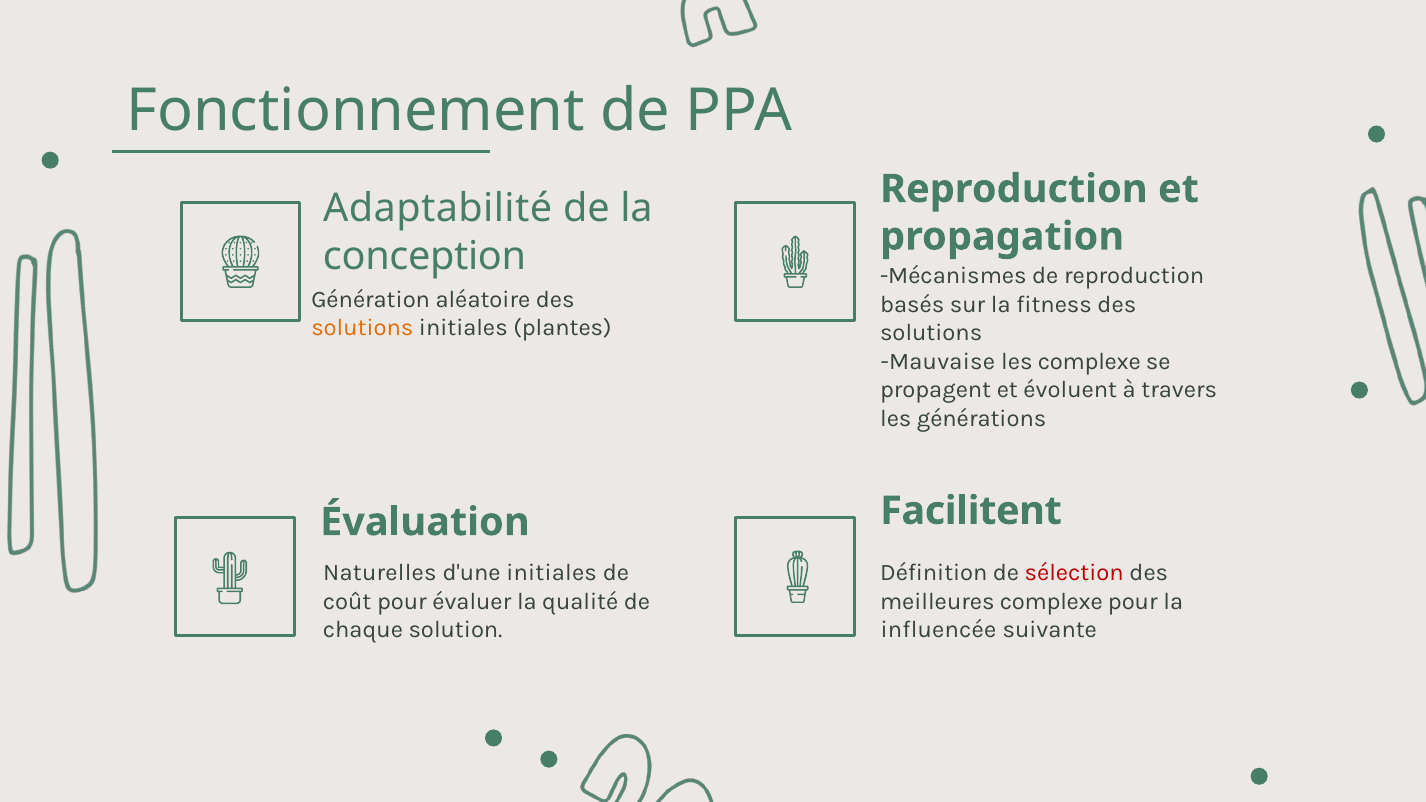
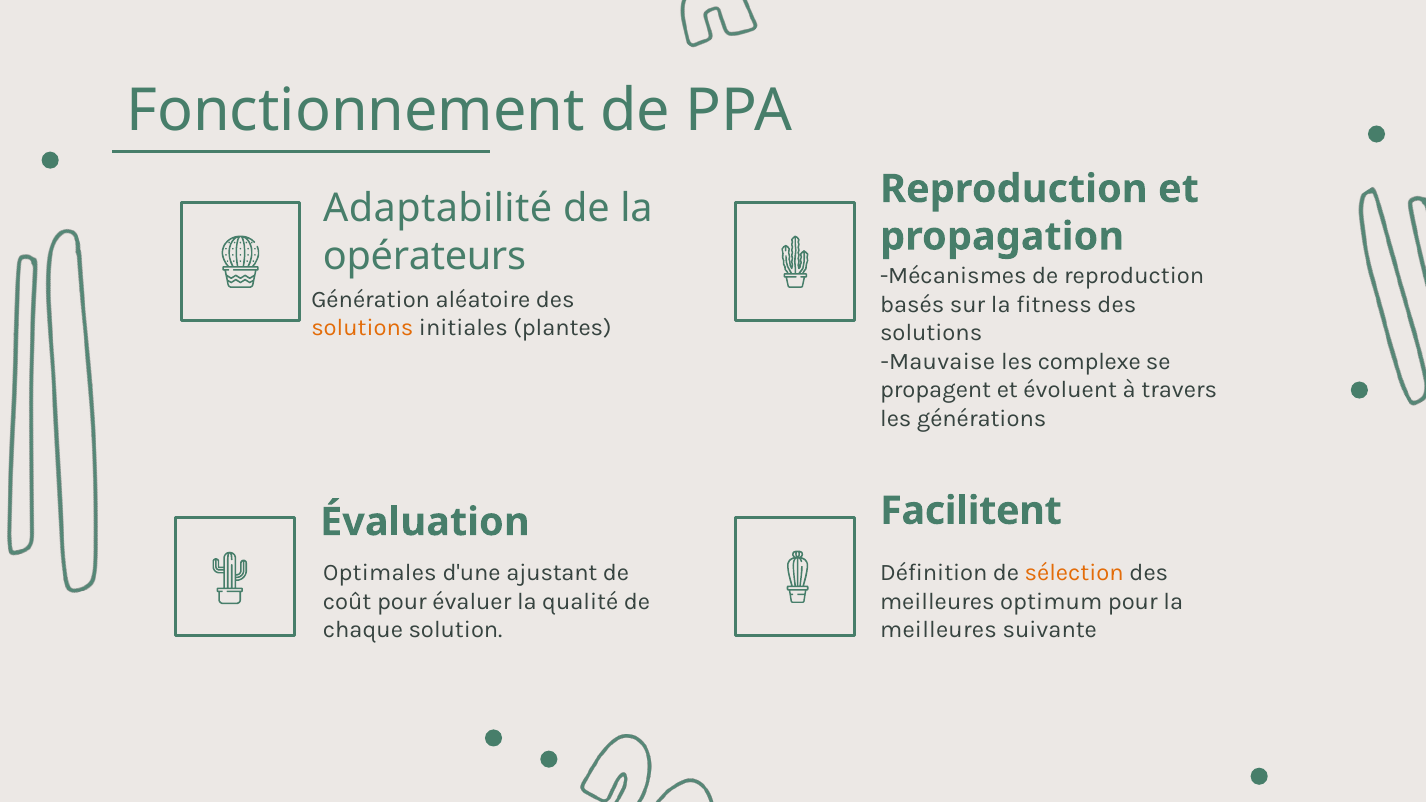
conception: conception -> opérateurs (425, 256)
Naturelles: Naturelles -> Optimales (380, 573)
d'une initiales: initiales -> ajustant (552, 573)
sélection colour: red -> orange (1074, 573)
meilleures complexe: complexe -> optimum (1051, 602)
influencée: influencée -> meilleures (938, 630)
